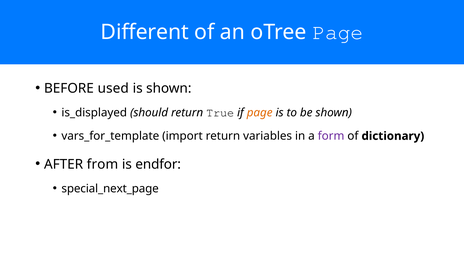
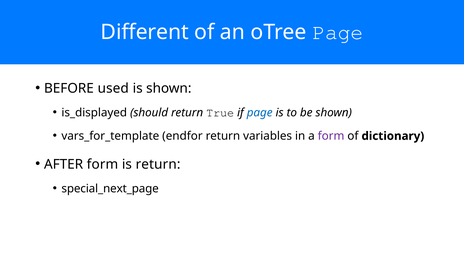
page colour: orange -> blue (260, 113)
import: import -> endfor (182, 136)
AFTER from: from -> form (102, 164)
is endfor: endfor -> return (158, 164)
